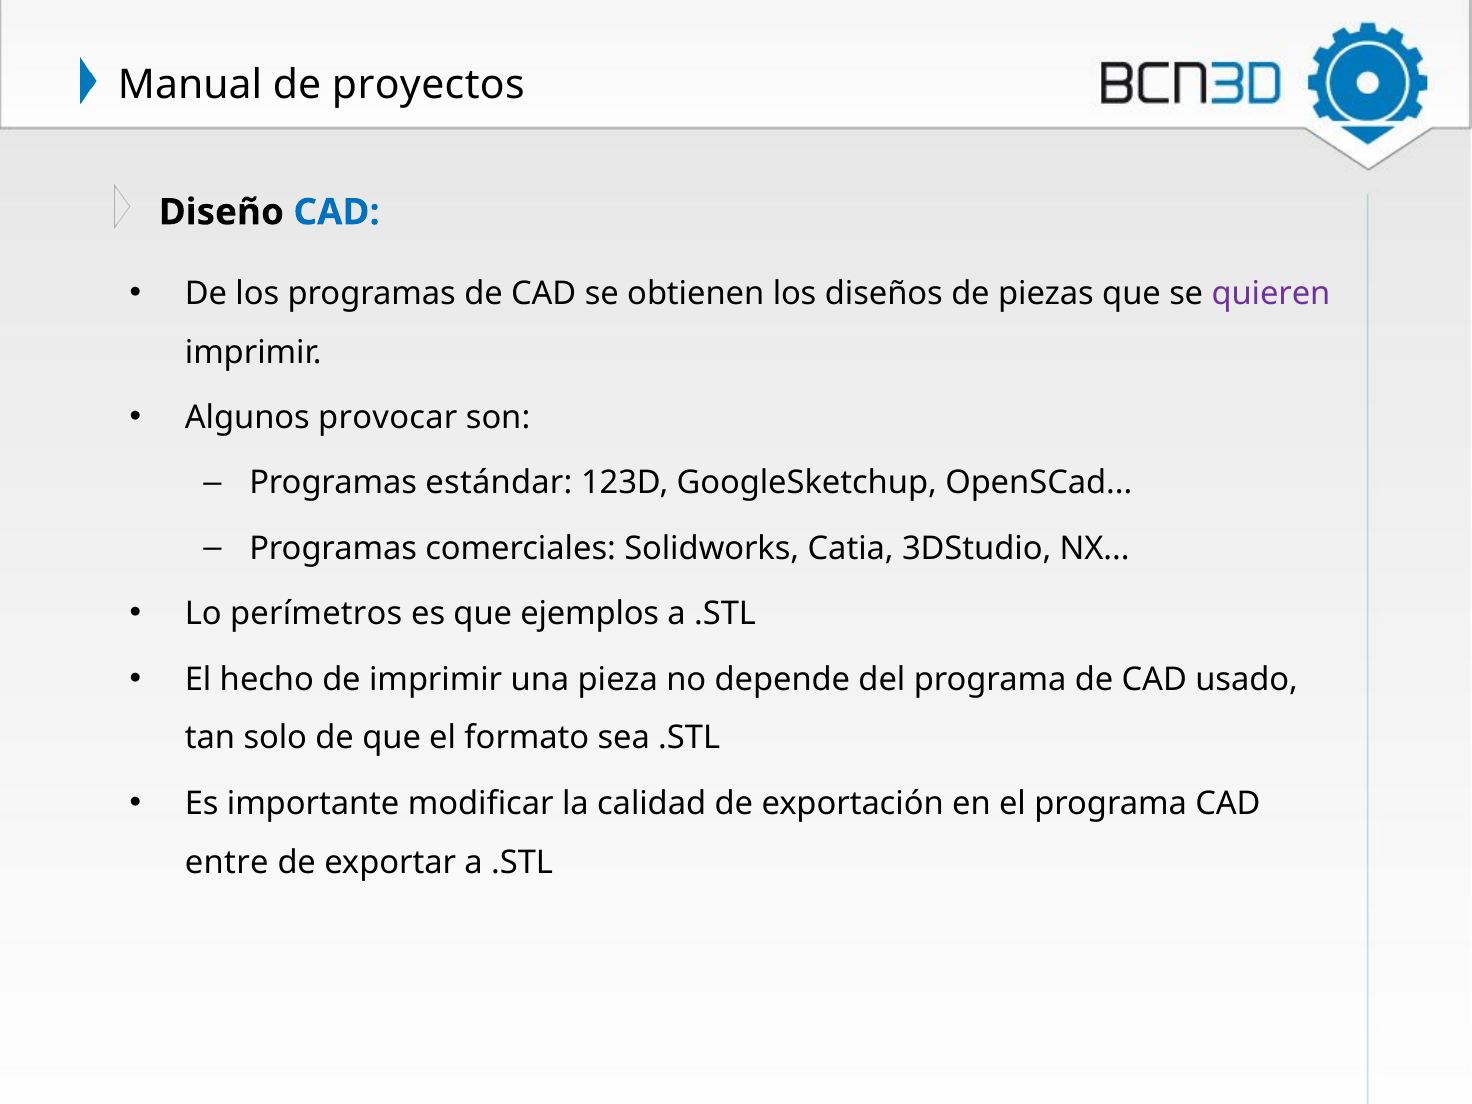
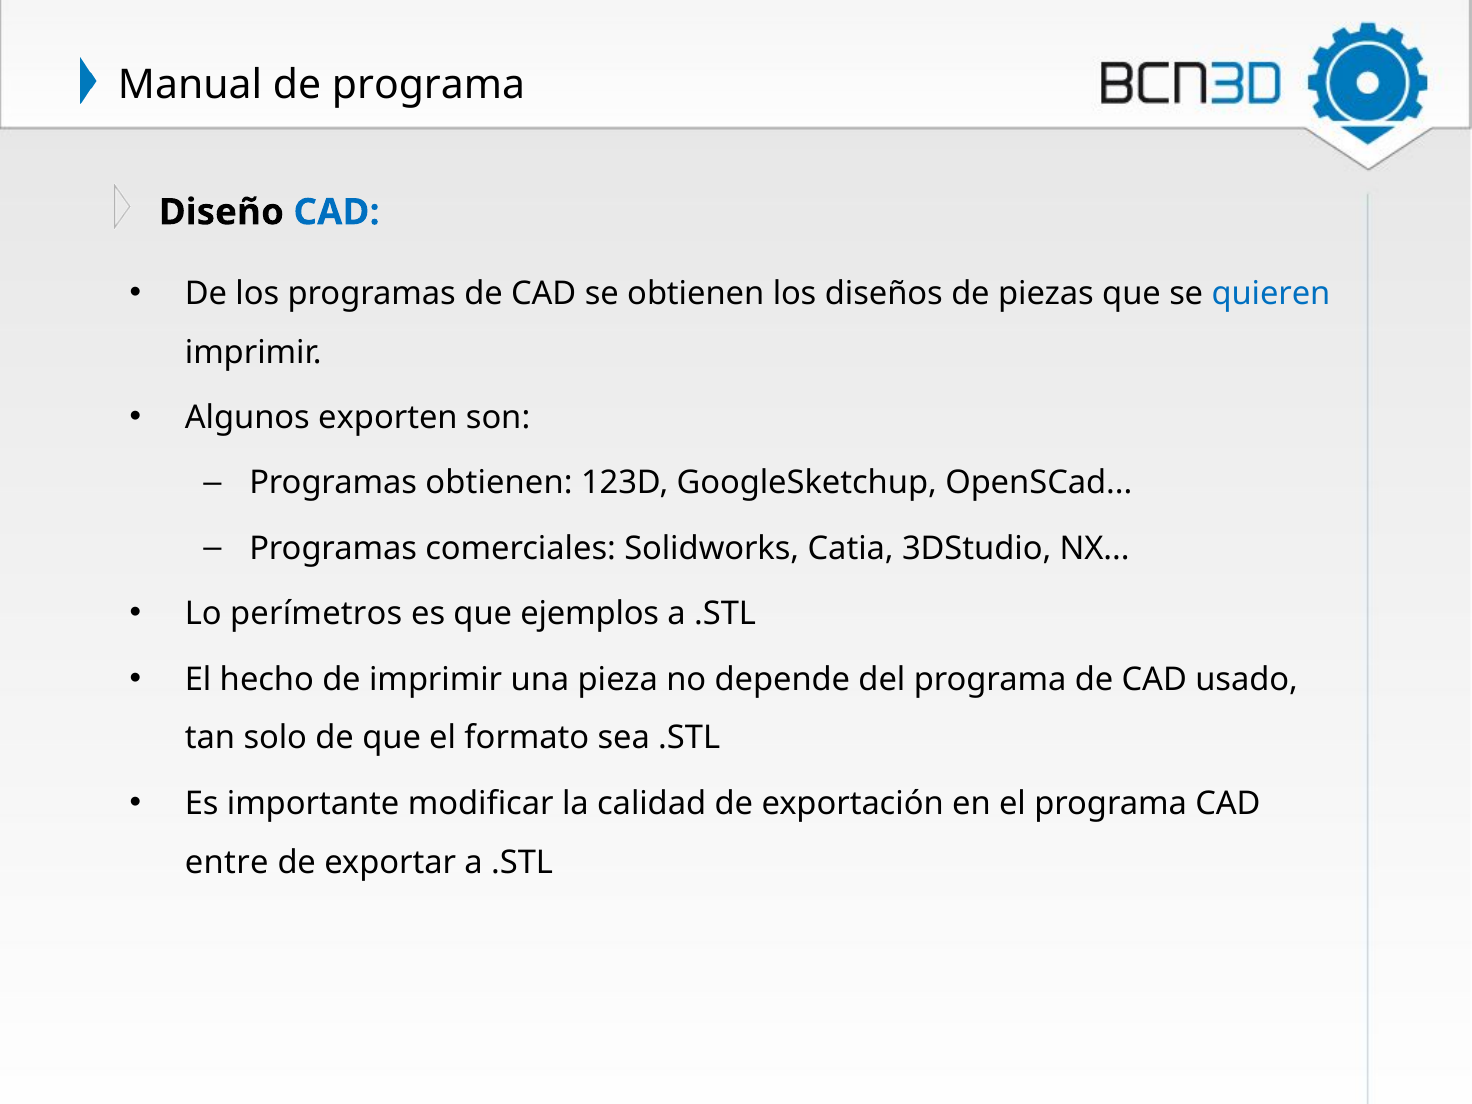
de proyectos: proyectos -> programa (429, 85)
quieren colour: purple -> blue (1271, 294)
provocar: provocar -> exporten (388, 418)
Programas estándar: estándar -> obtienen (499, 483)
